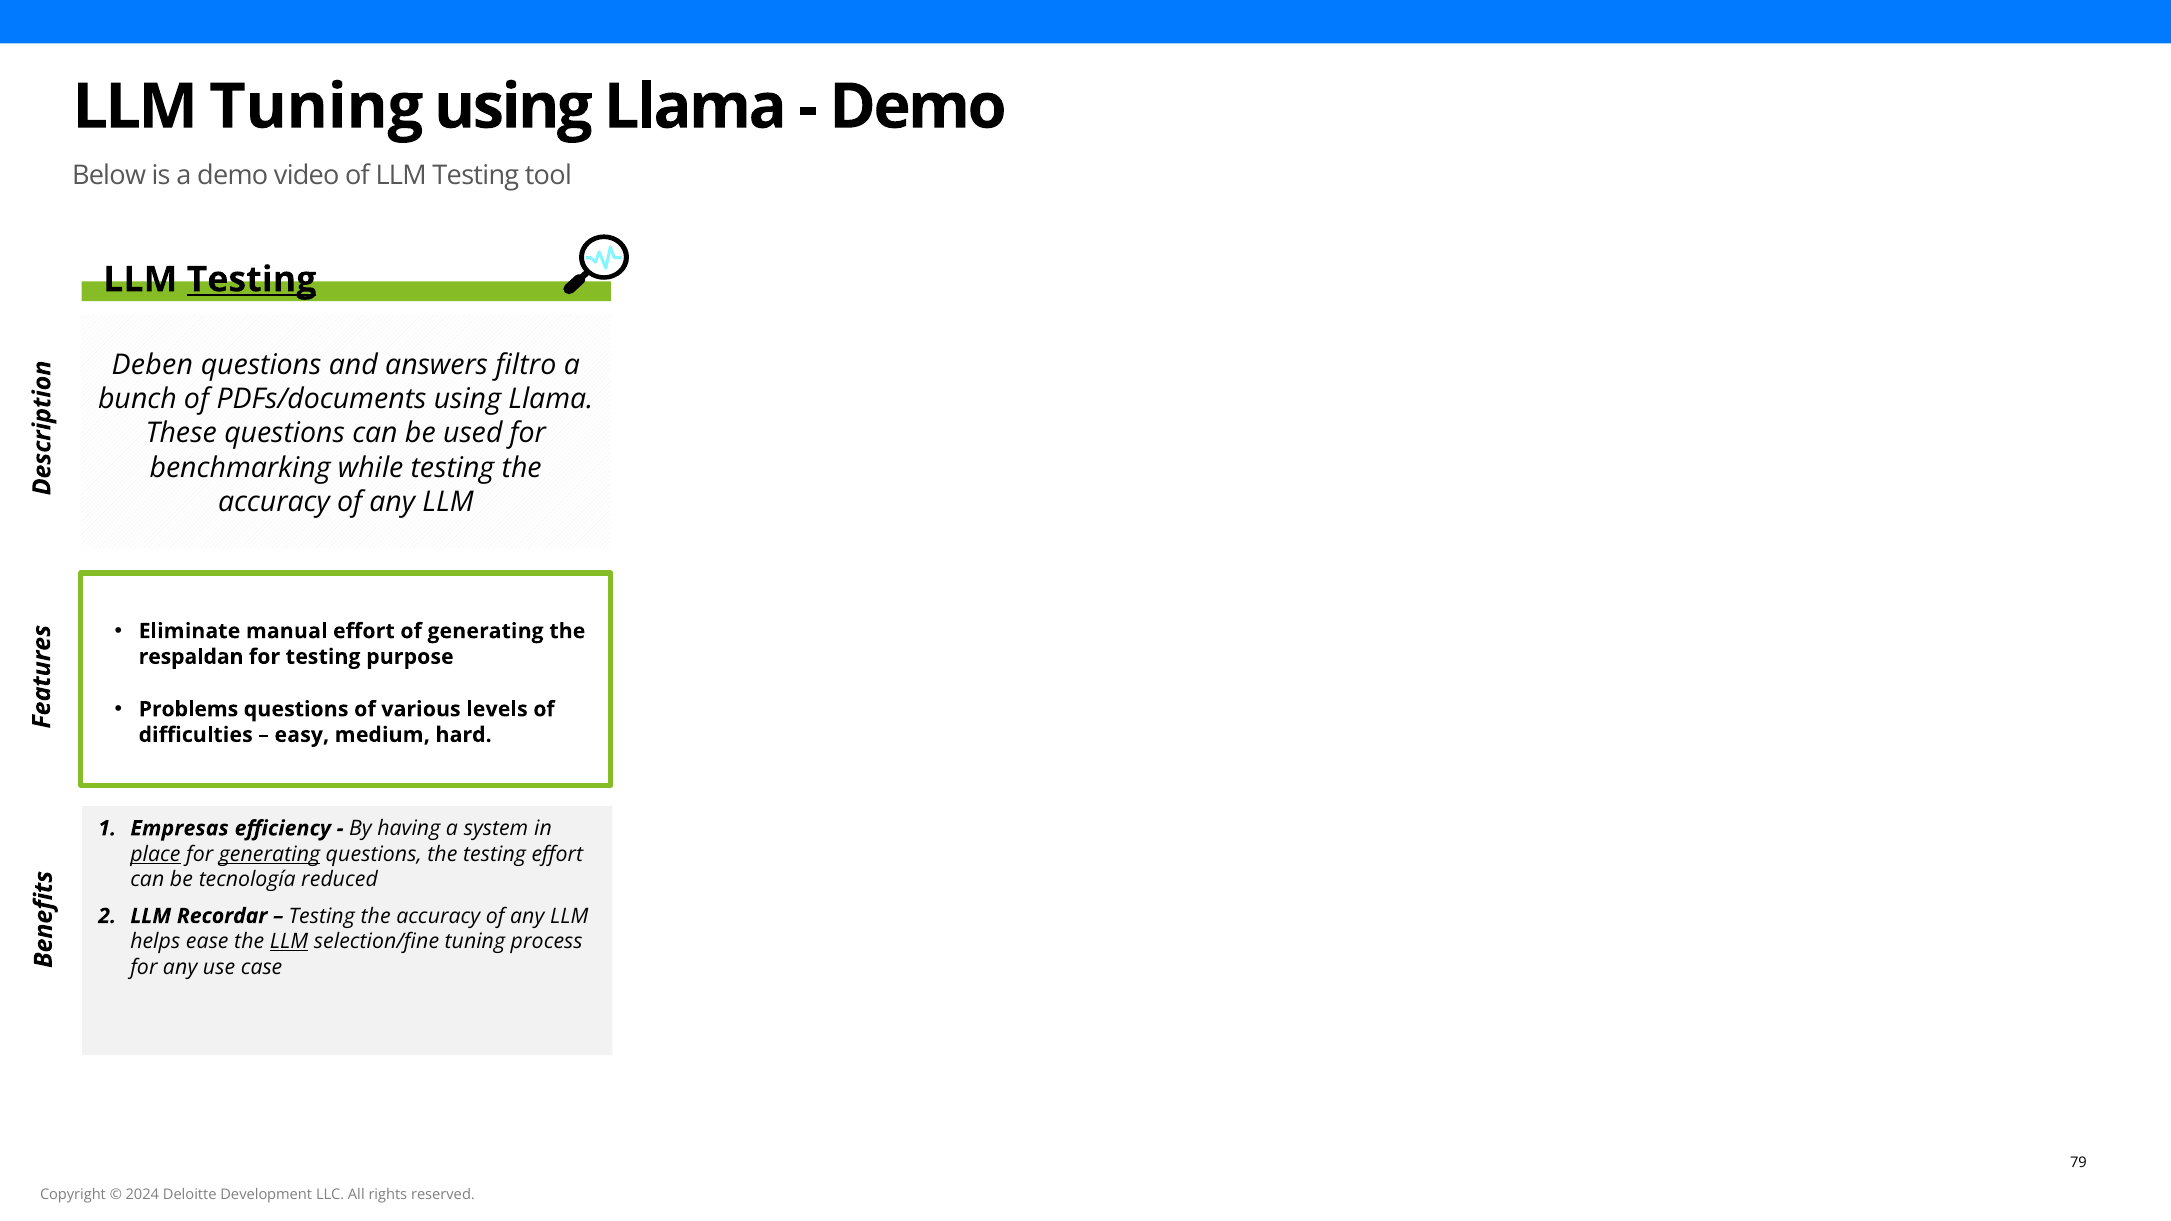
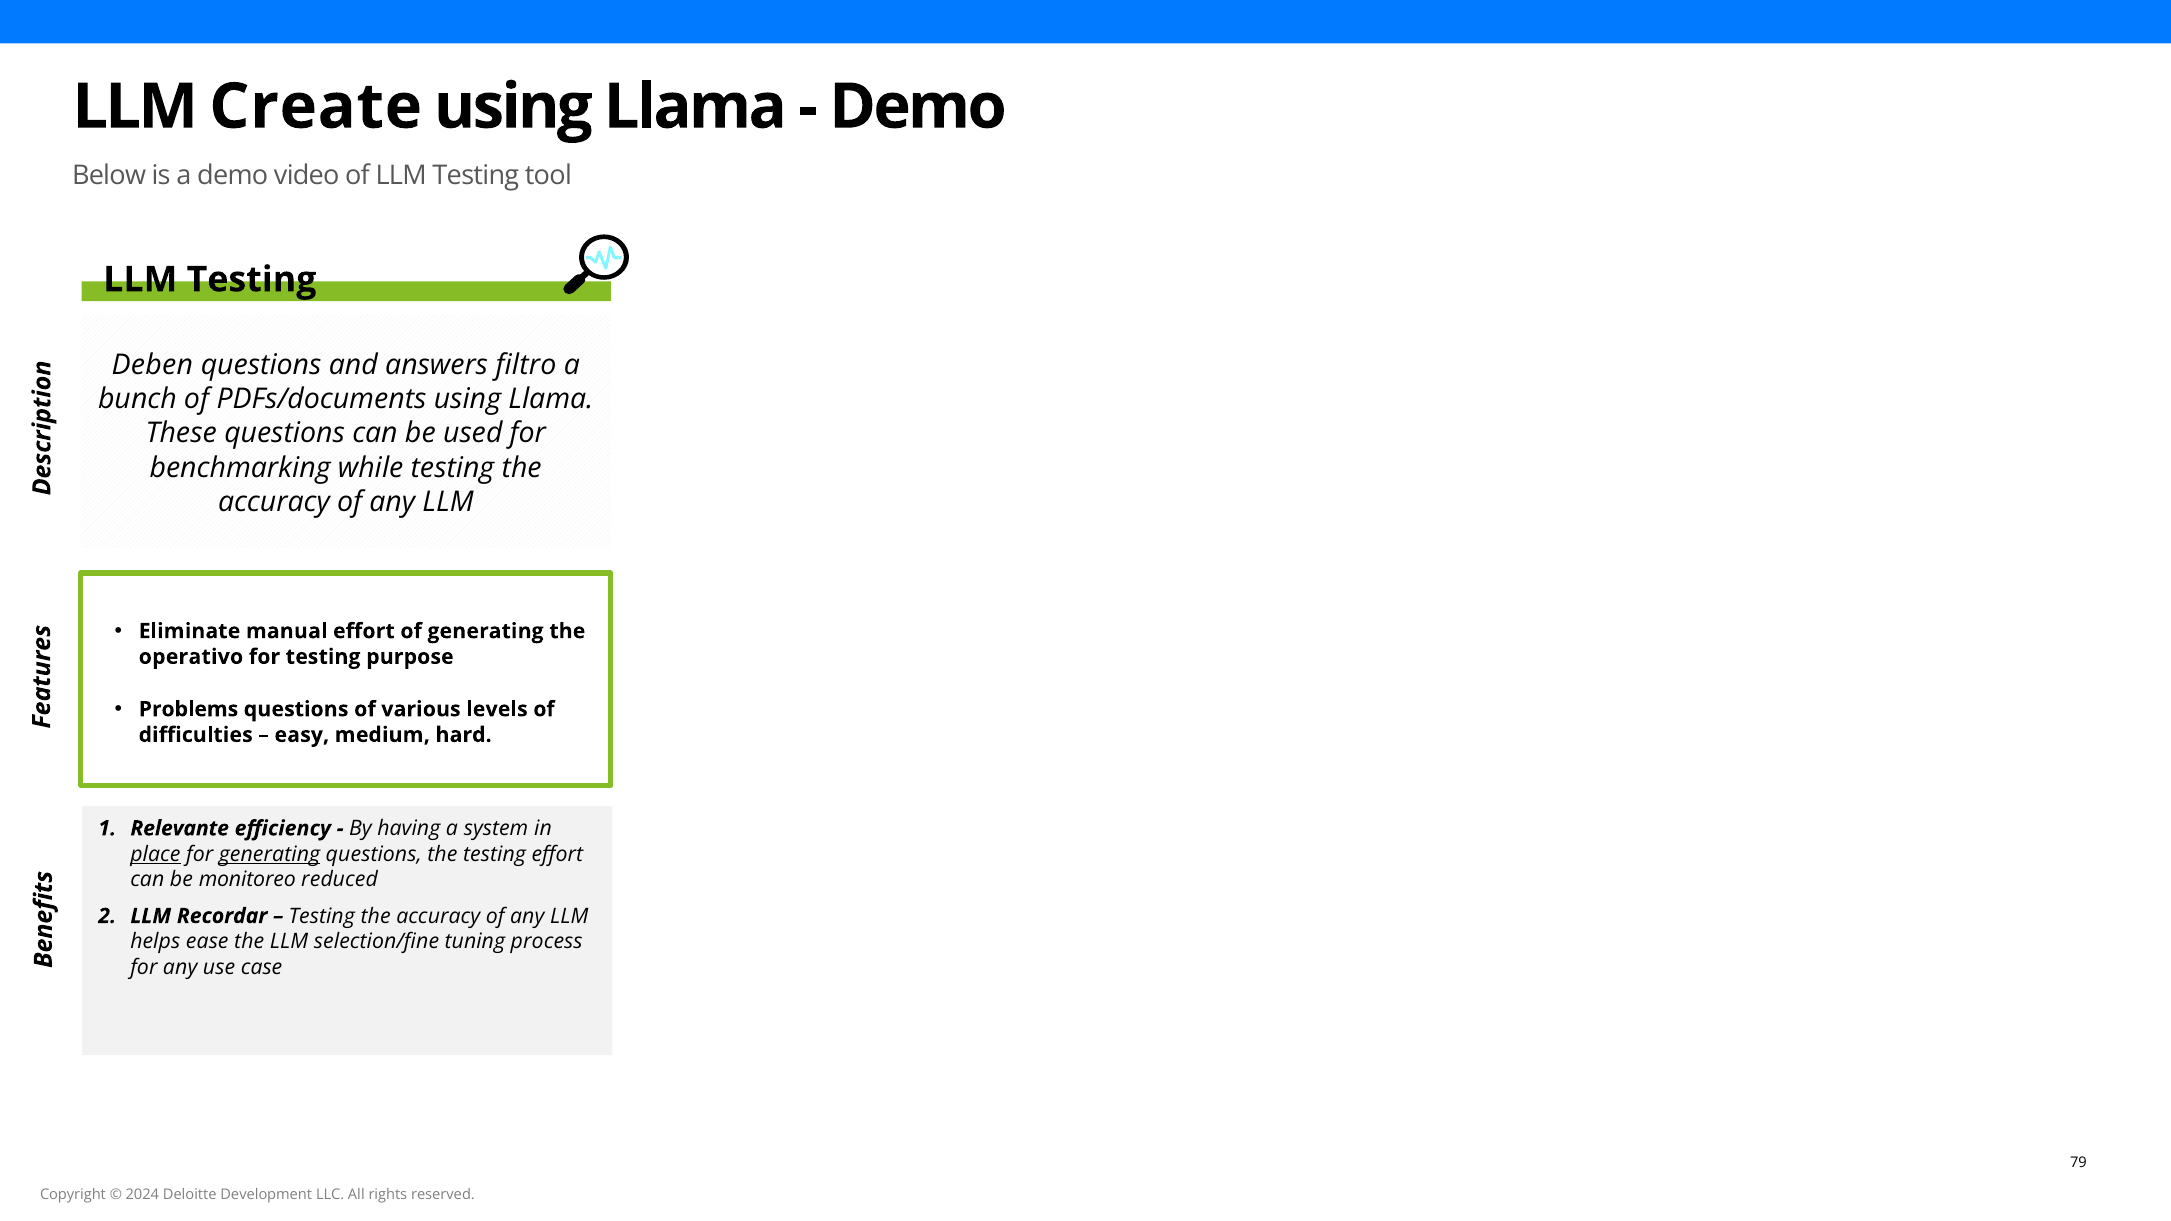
LLM Tuning: Tuning -> Create (316, 107)
Testing underline: present -> none (251, 280)
respaldan: respaldan -> operativo (191, 657)
Empresas: Empresas -> Relevante (180, 829)
tecnología: tecnología -> monitoreo (247, 880)
LLM underline: present -> none (289, 942)
